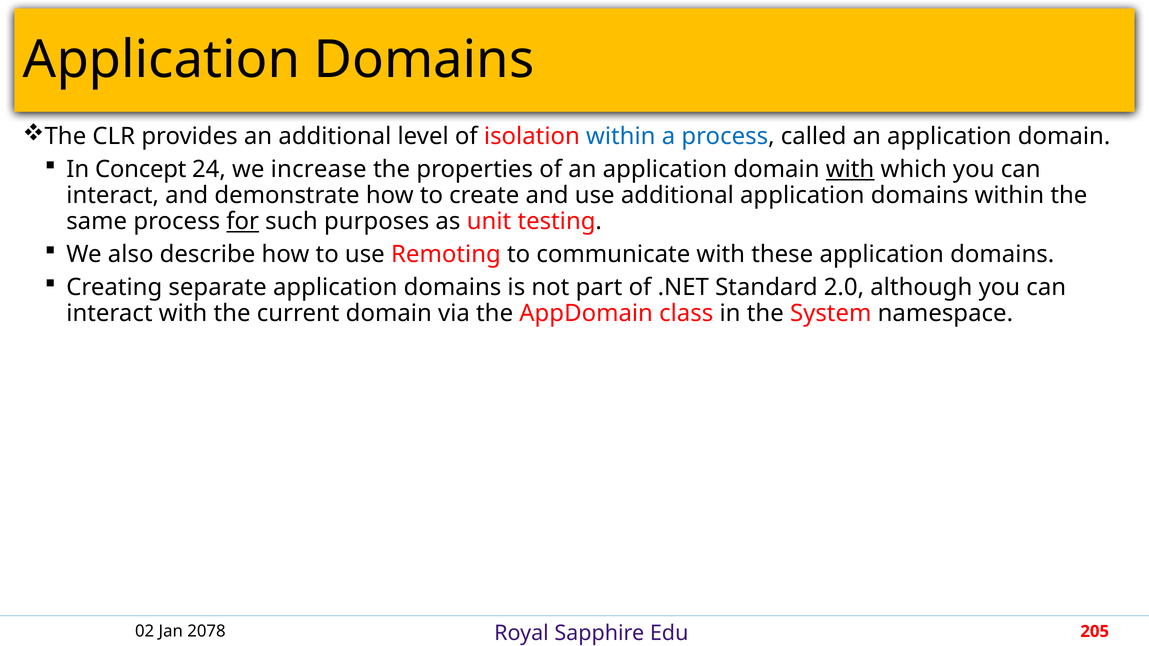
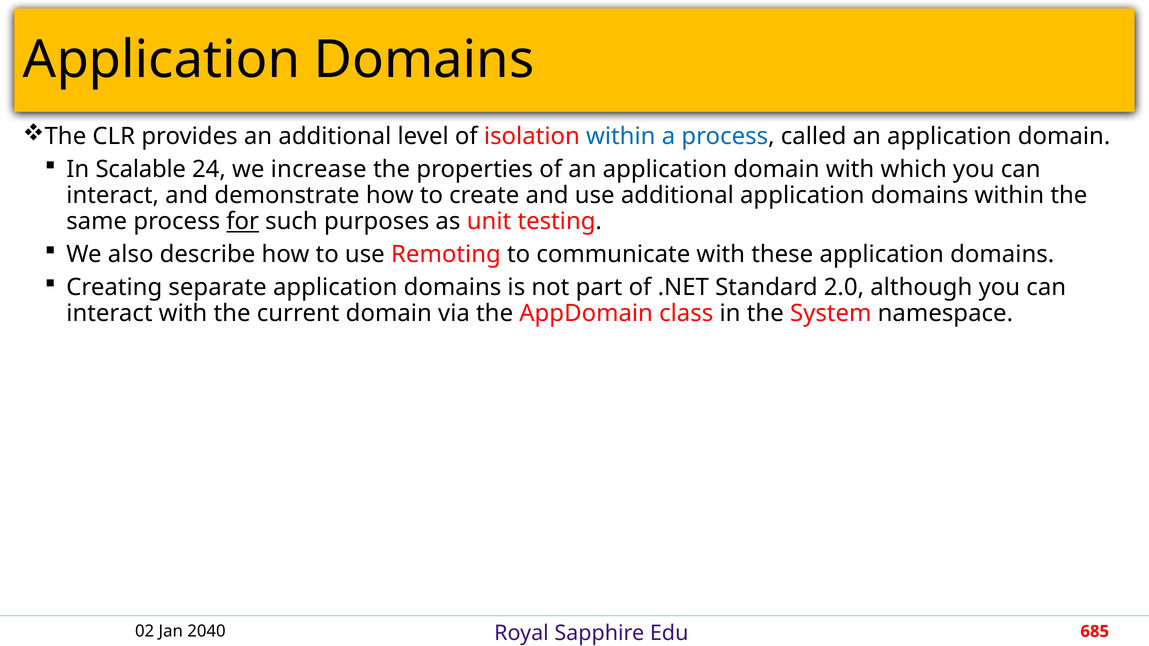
Concept: Concept -> Scalable (141, 170)
with underline: present -> none (850, 170)
2078: 2078 -> 2040 (206, 632)
205: 205 -> 685 (1095, 632)
